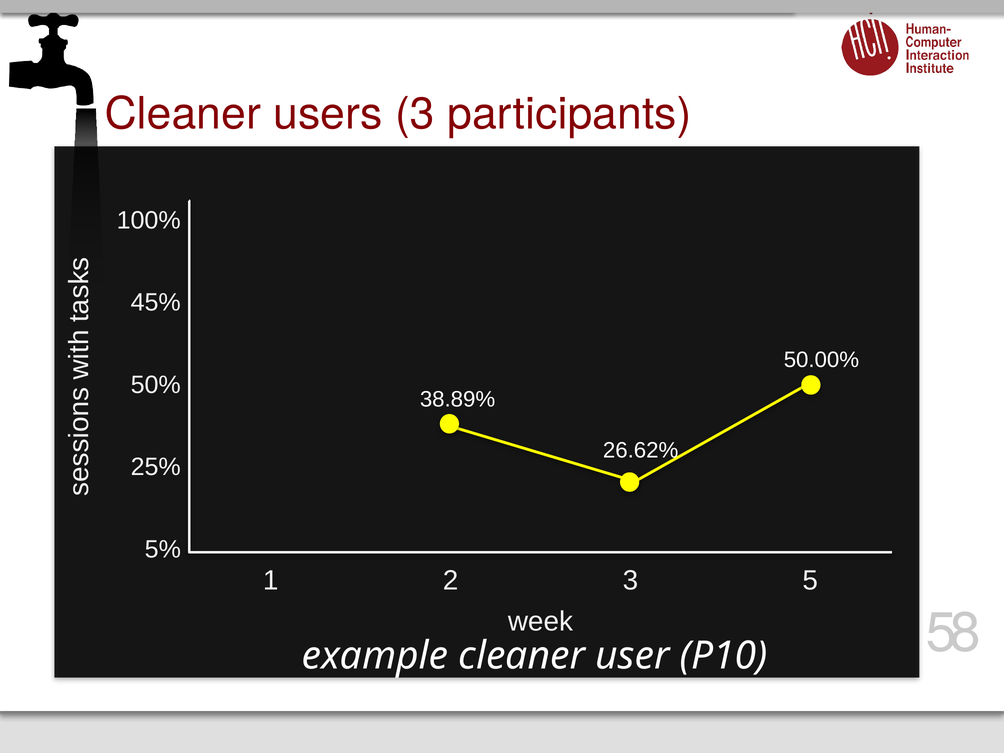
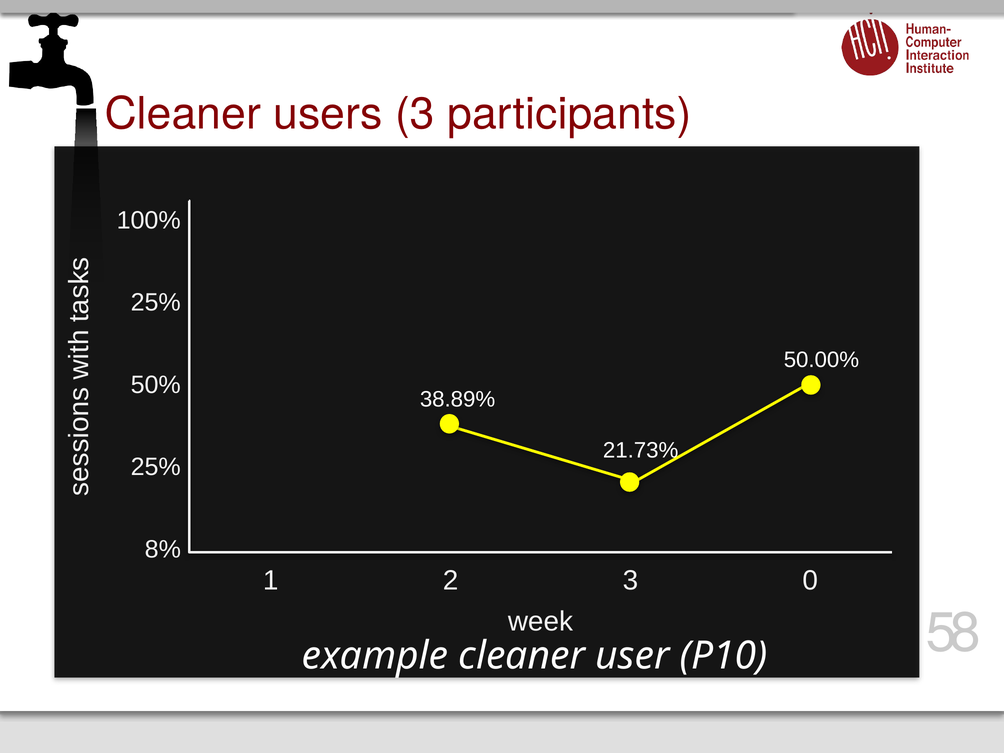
45%: 45% -> 25% (156, 303)
26.62%: 26.62% -> 21.73% (641, 450)
5%: 5% -> 8% (163, 549)
5: 5 -> 0 (810, 580)
